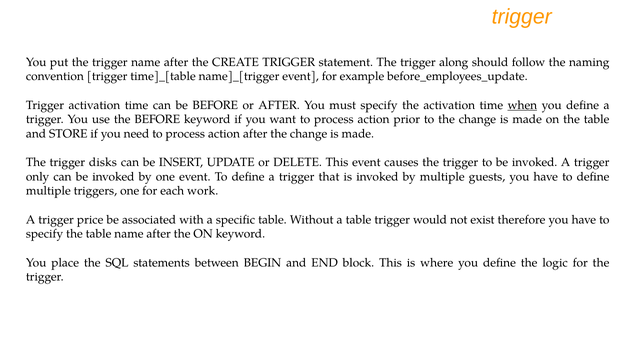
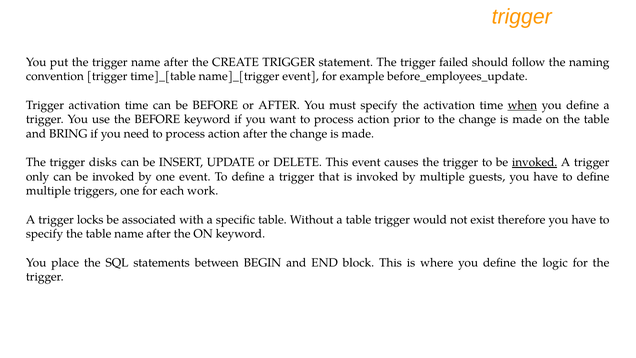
along: along -> failed (454, 62)
STORE: STORE -> BRING (68, 134)
invoked underline: none -> present (535, 162)
price: price -> locks (90, 220)
